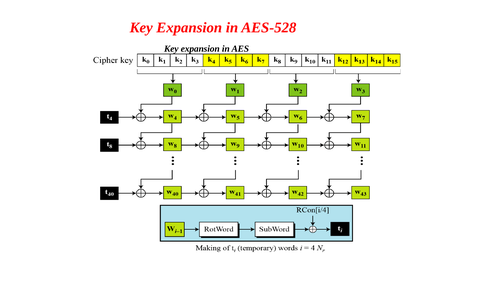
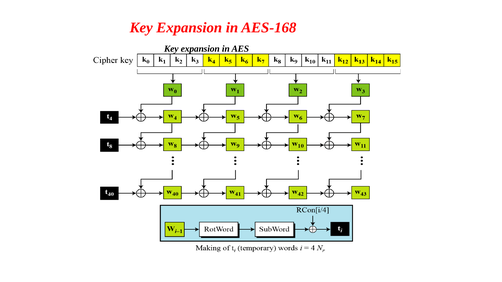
AES-528: AES-528 -> AES-168 (269, 28)
